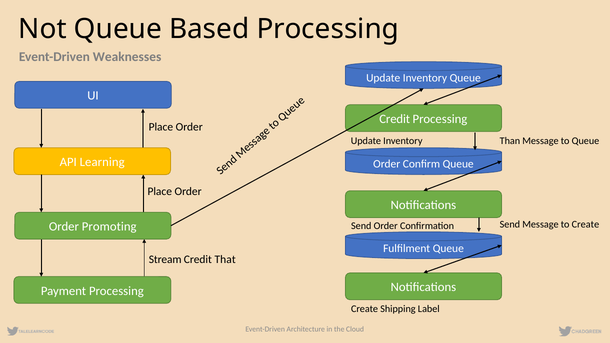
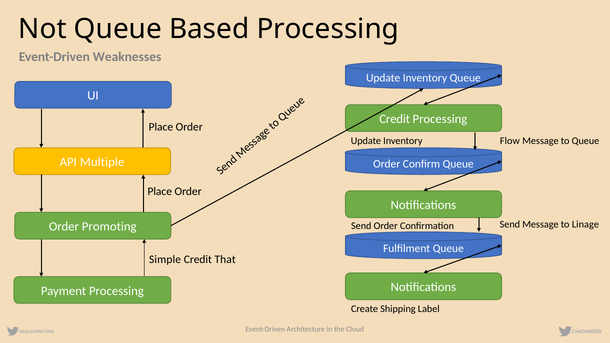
Than: Than -> Flow (510, 141)
Learning: Learning -> Multiple (102, 162)
to Create: Create -> Linage (585, 224)
Stream: Stream -> Simple (165, 260)
